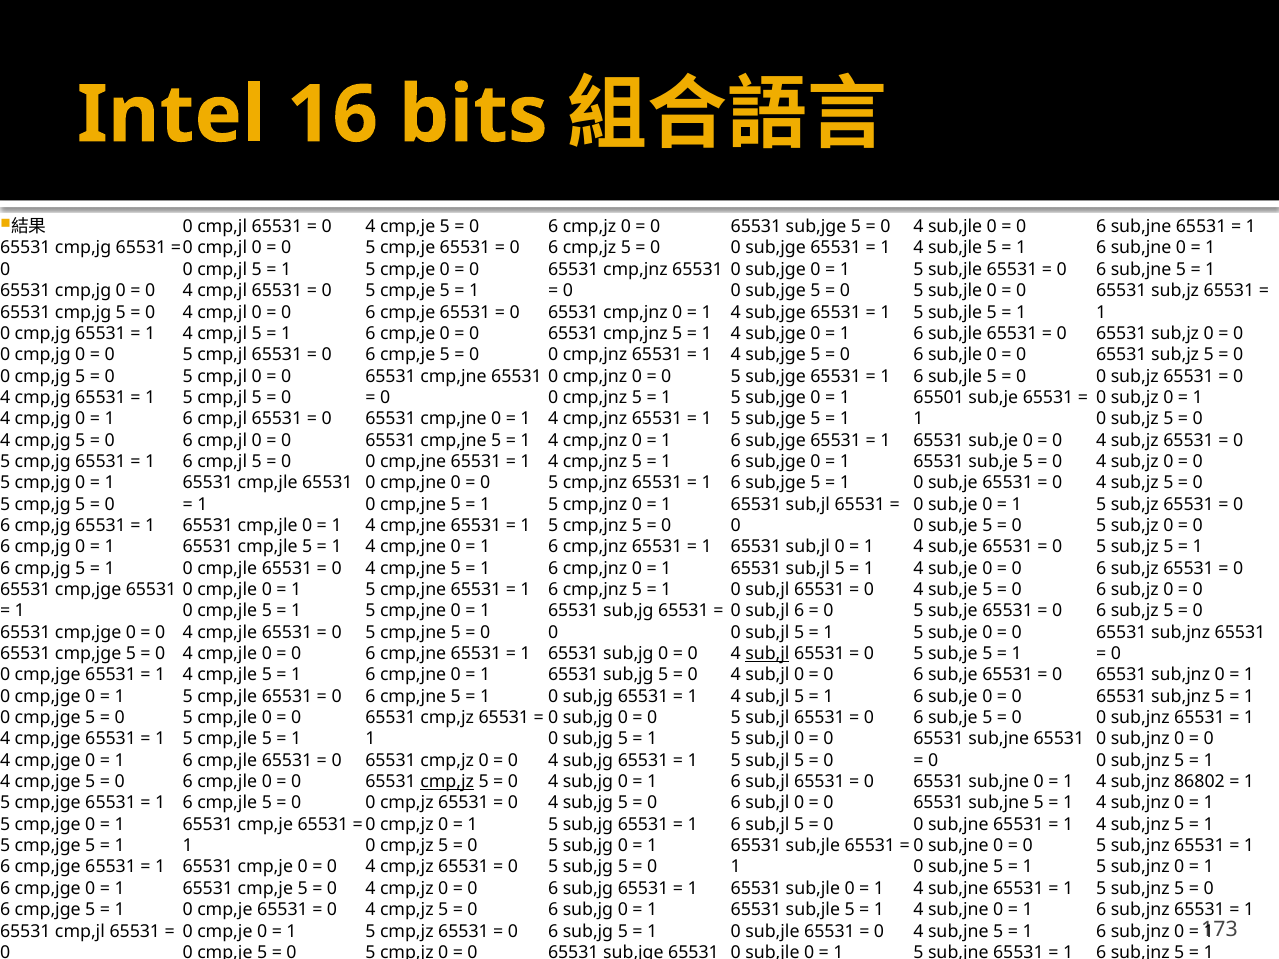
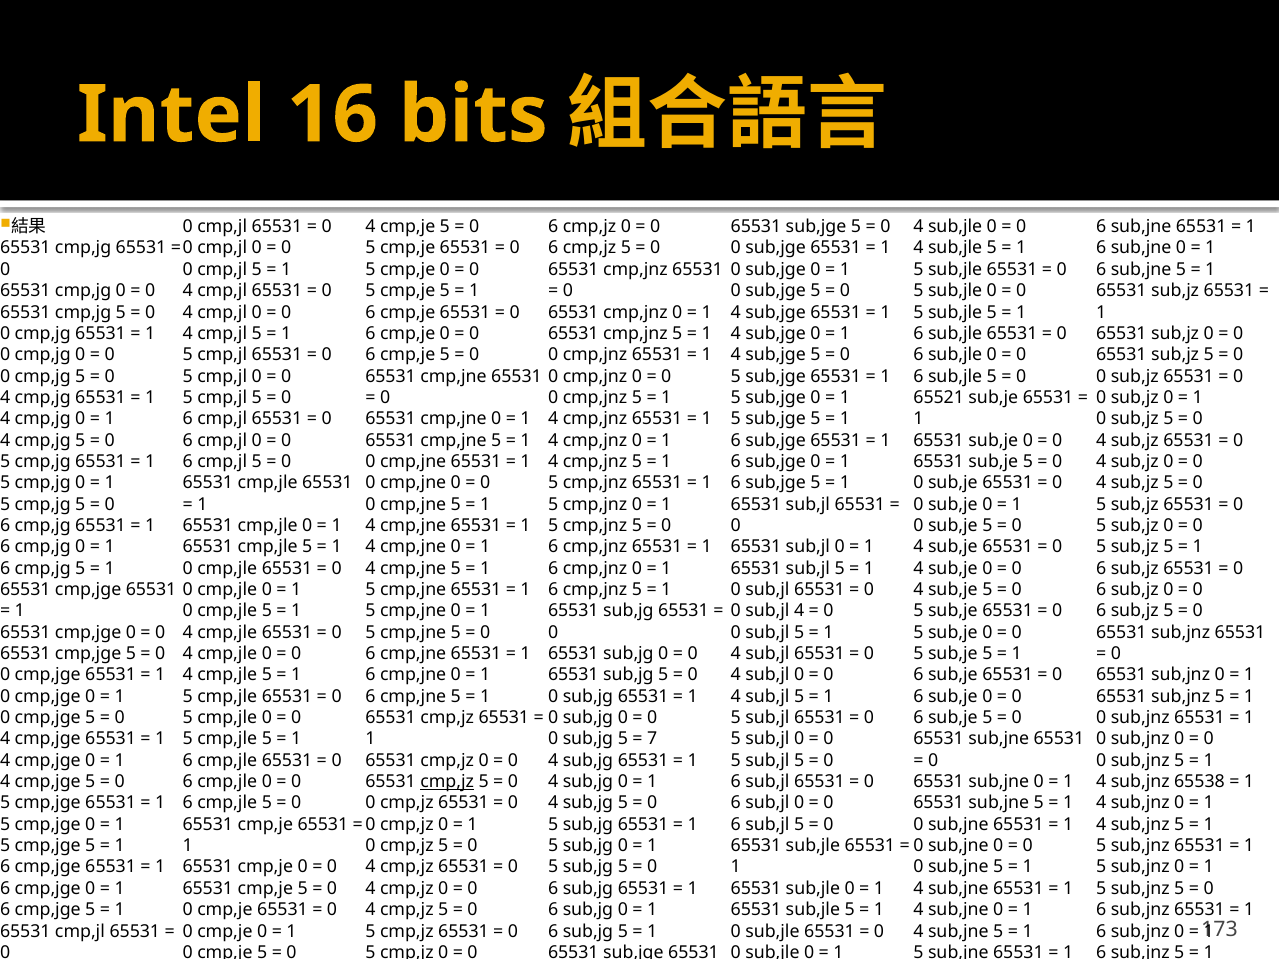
65501: 65501 -> 65521 (939, 398)
sub,jl 6: 6 -> 4 (799, 611)
sub,jl underline: present -> none (767, 654)
1: 1 -> 7 (652, 739)
86802: 86802 -> 65538 (1199, 782)
